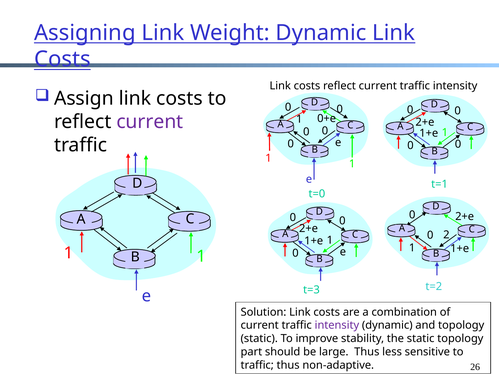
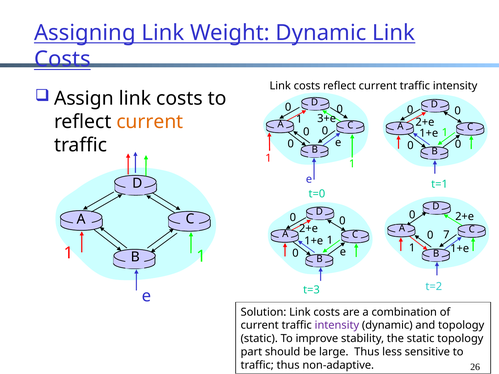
0+e: 0+e -> 3+e (327, 119)
current colour: purple -> orange (150, 122)
2: 2 -> 7 (446, 235)
